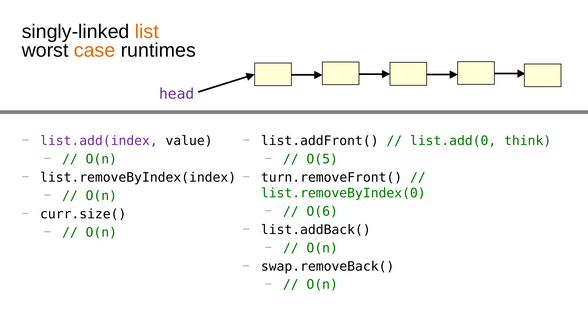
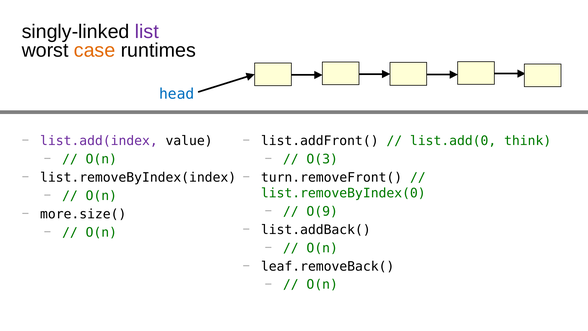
list colour: orange -> purple (147, 32)
head colour: purple -> blue (177, 94)
O(5: O(5 -> O(3 (322, 159)
O(6: O(6 -> O(9 (322, 211)
curr.size(: curr.size( -> more.size( (83, 214)
swap.removeBack(: swap.removeBack( -> leaf.removeBack( (328, 266)
